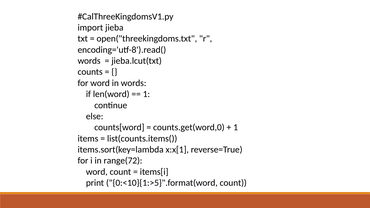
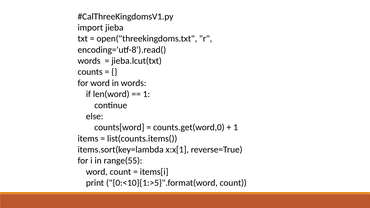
range(72: range(72 -> range(55 (123, 161)
